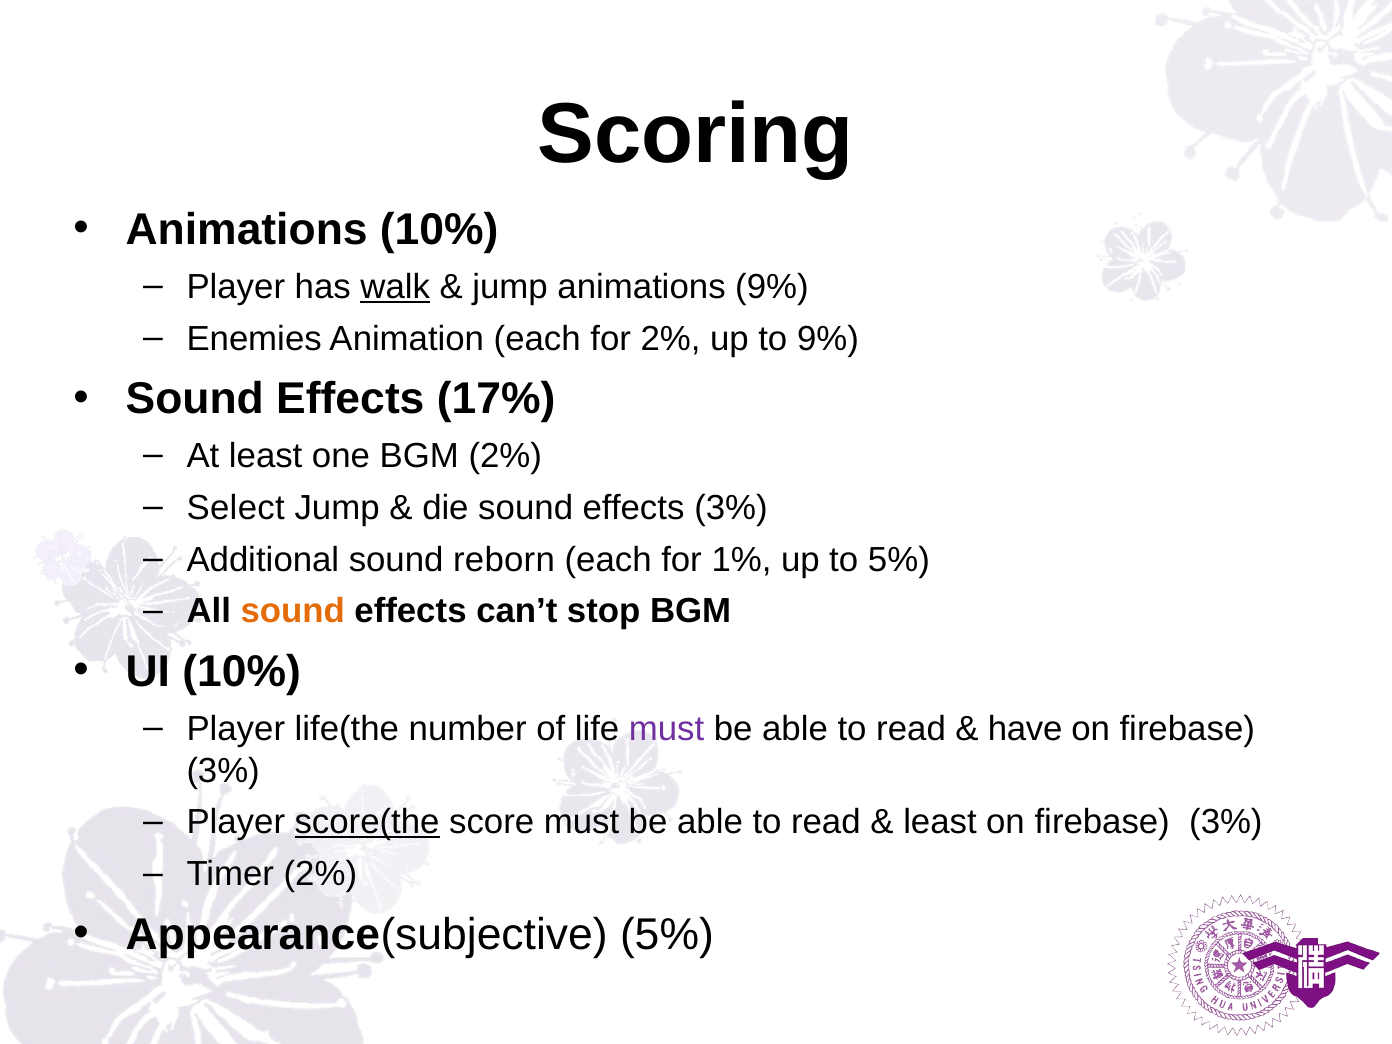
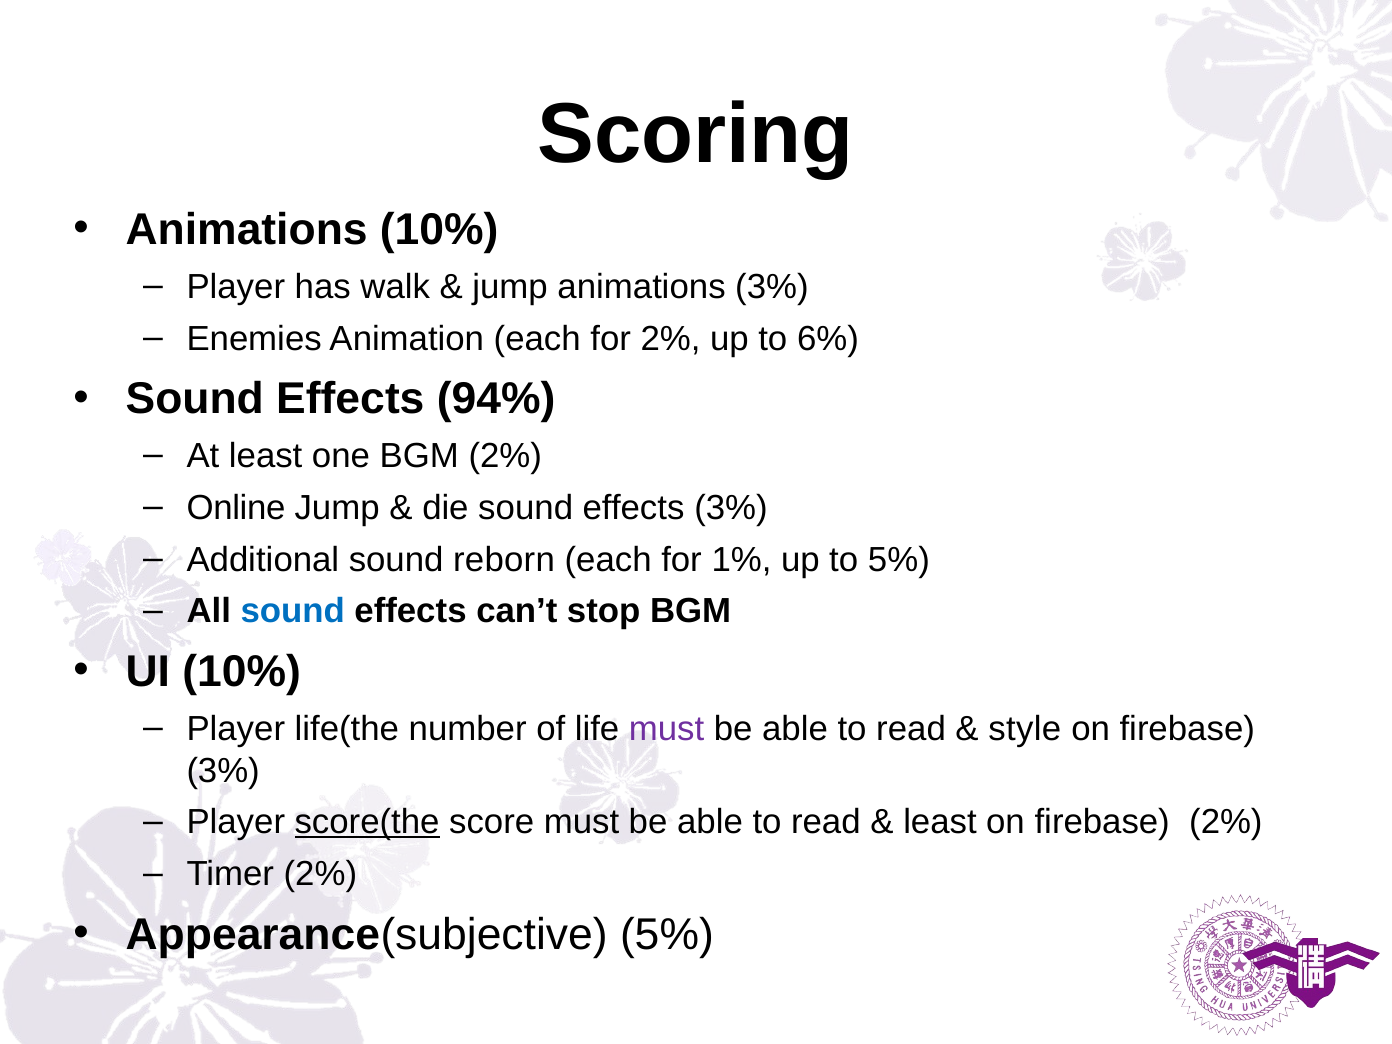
walk underline: present -> none (395, 287)
animations 9%: 9% -> 3% (772, 287)
to 9%: 9% -> 6% (828, 339)
17%: 17% -> 94% (496, 399)
Select: Select -> Online (236, 508)
sound colour: orange -> blue (293, 611)
have: have -> style (1025, 729)
3%: 3% -> 2% (1226, 822)
